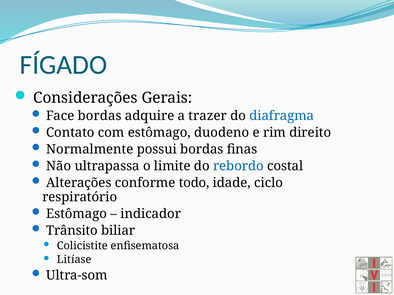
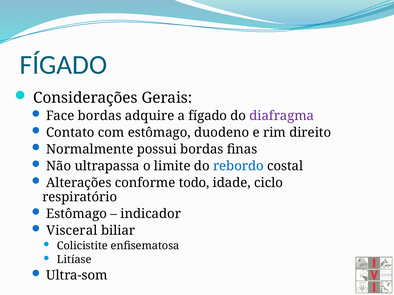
a trazer: trazer -> fígado (208, 116)
diafragma colour: blue -> purple (282, 116)
Trânsito: Trânsito -> Visceral (72, 231)
